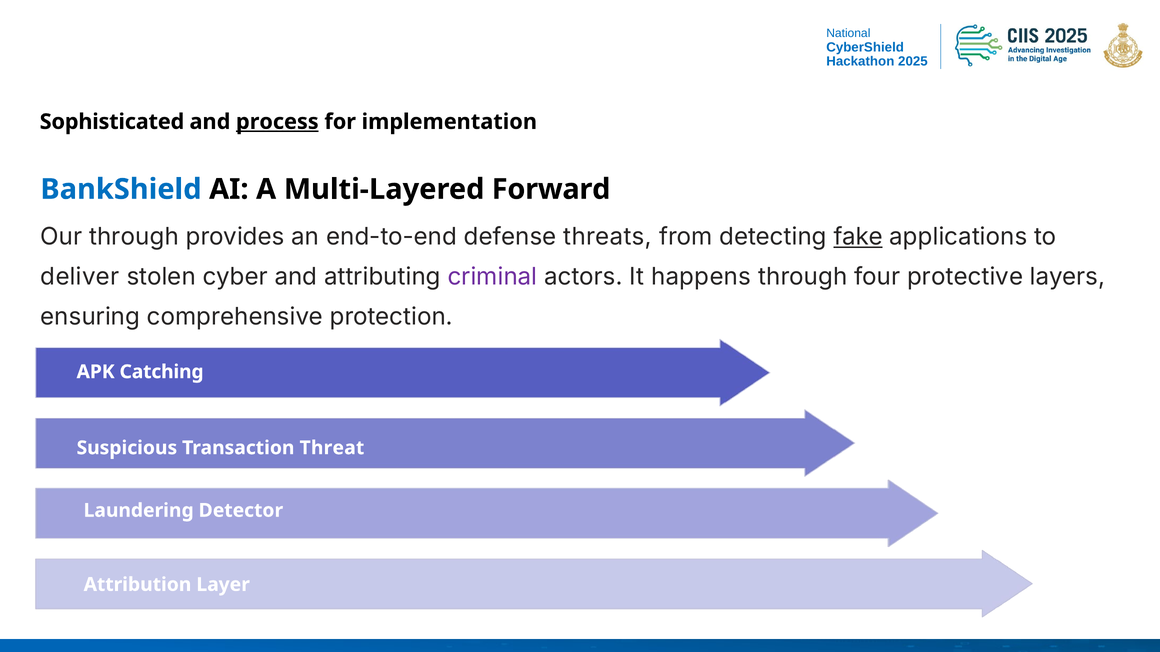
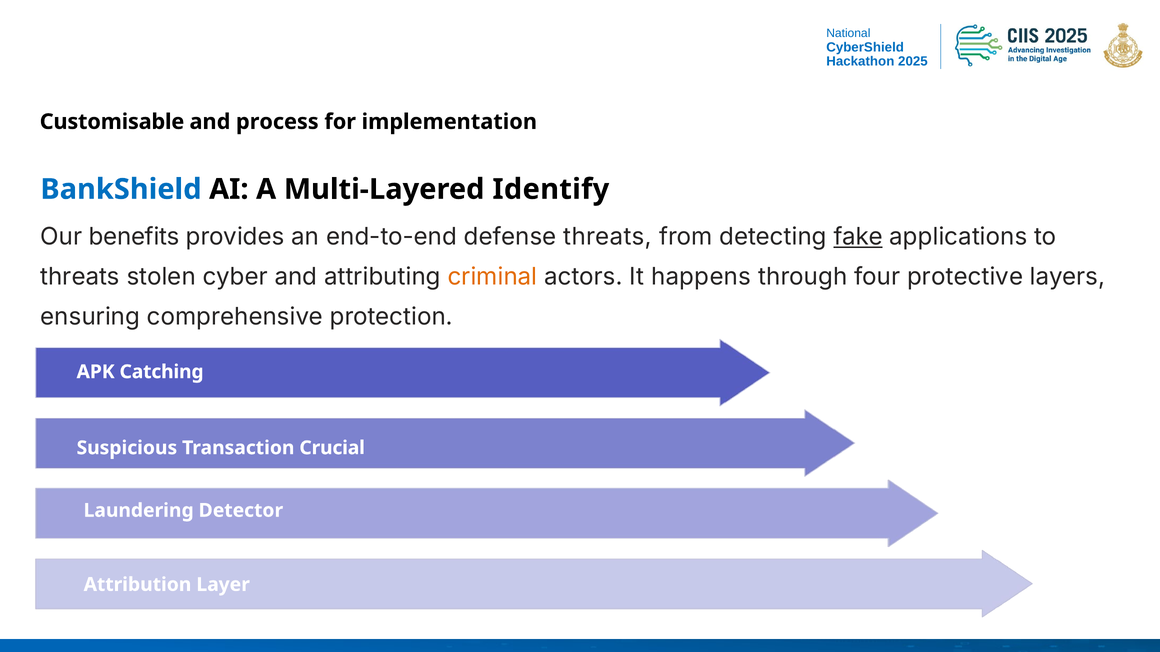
Sophisticated: Sophisticated -> Customisable (112, 122)
process underline: present -> none (277, 122)
Forward: Forward -> Identify (551, 189)
Our through: through -> benefits (134, 237)
deliver: deliver -> threats (80, 277)
criminal colour: purple -> orange (492, 277)
Threat: Threat -> Crucial (332, 448)
